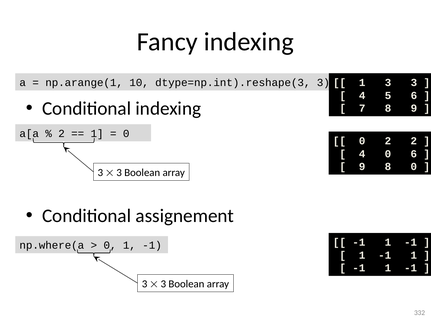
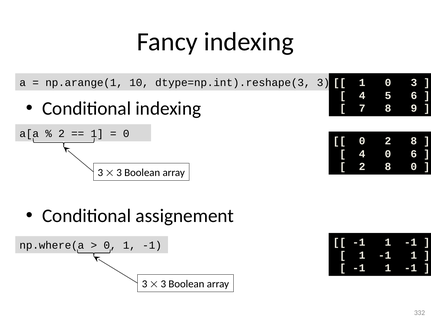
1 3: 3 -> 0 (388, 83)
0 2 2: 2 -> 8 (414, 141)
9: 9 -> 2 (362, 167)
